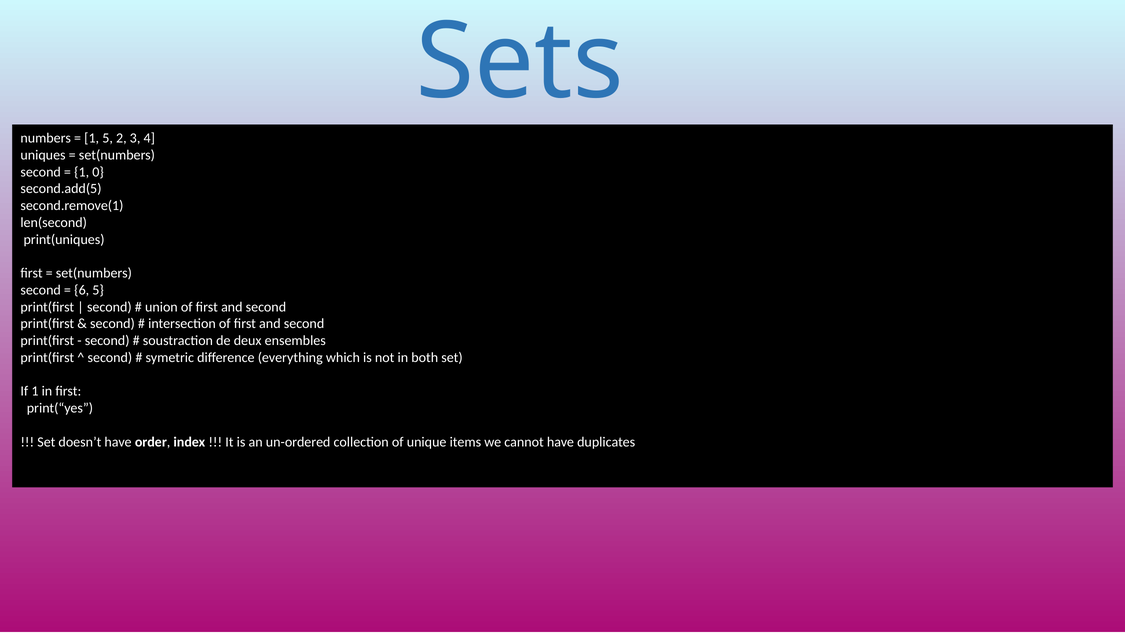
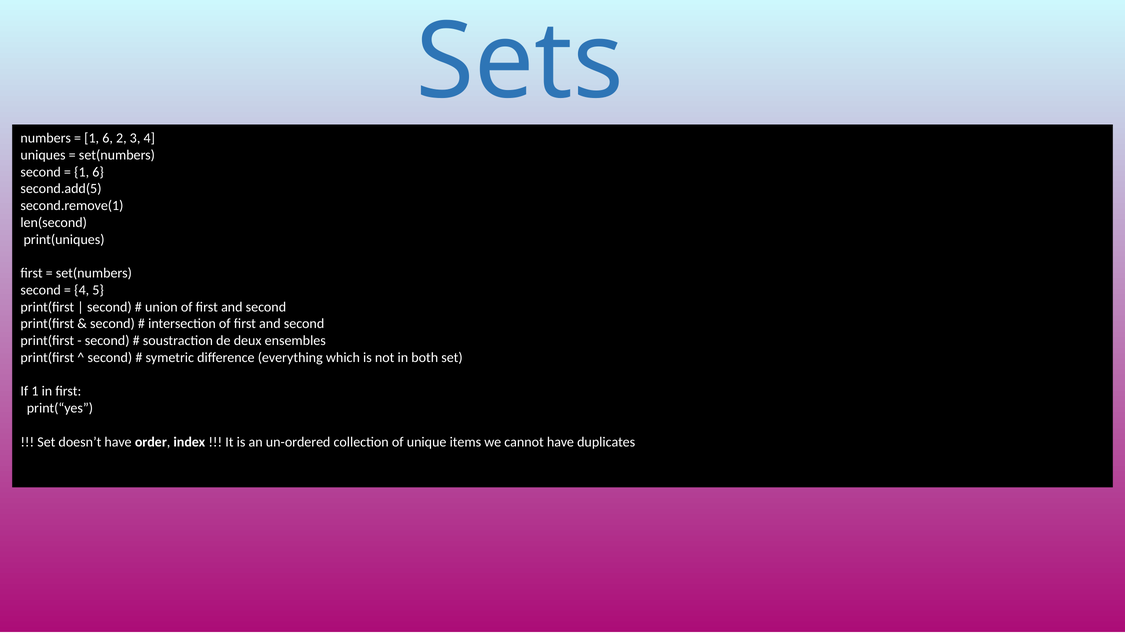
5: 5 -> 6 (108, 138)
0: 0 -> 6 (98, 172)
6: 6 -> 4 (82, 290)
